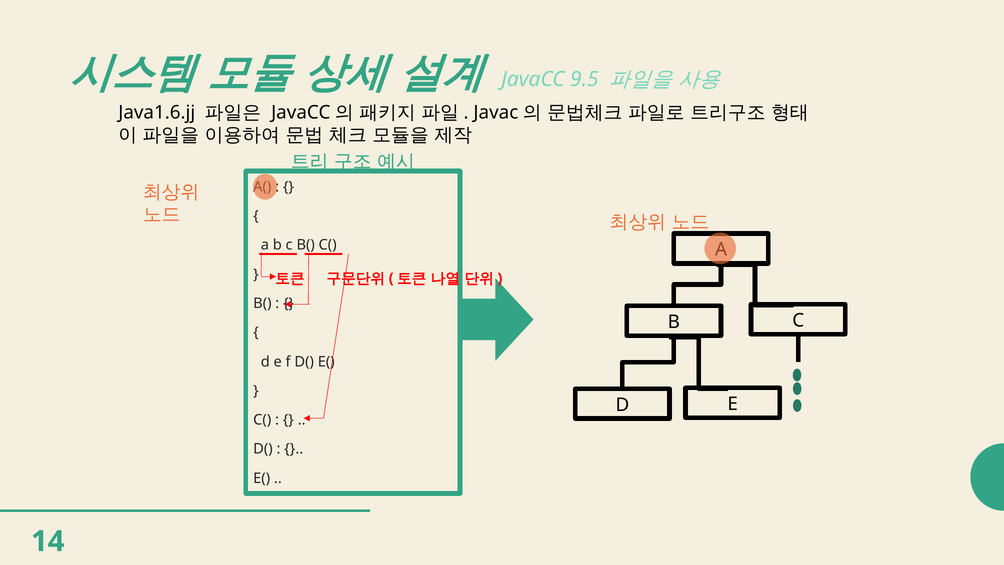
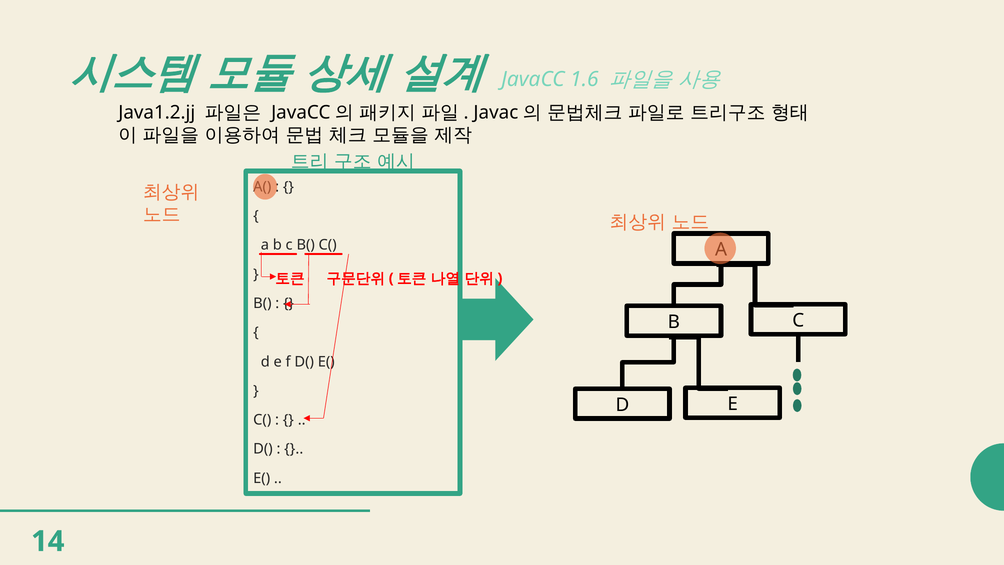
9.5: 9.5 -> 1.6 (584, 79)
Java1.6.jj: Java1.6.jj -> Java1.2.jj (157, 112)
